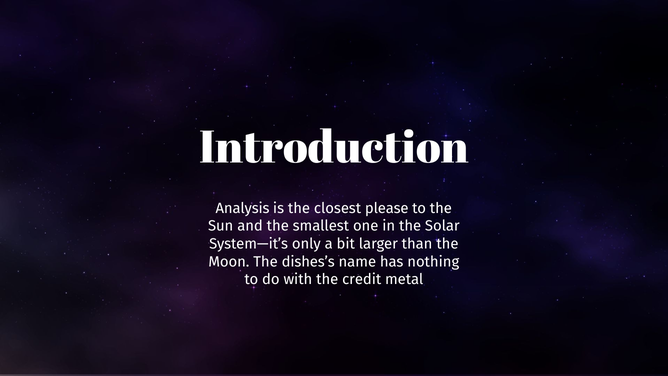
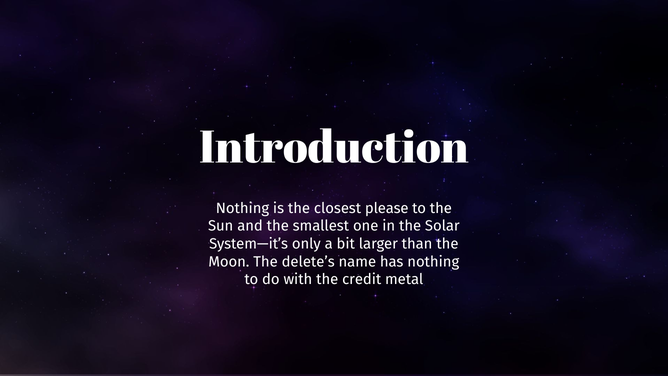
Analysis: Analysis -> Nothing (242, 208)
dishes’s: dishes’s -> delete’s (308, 262)
